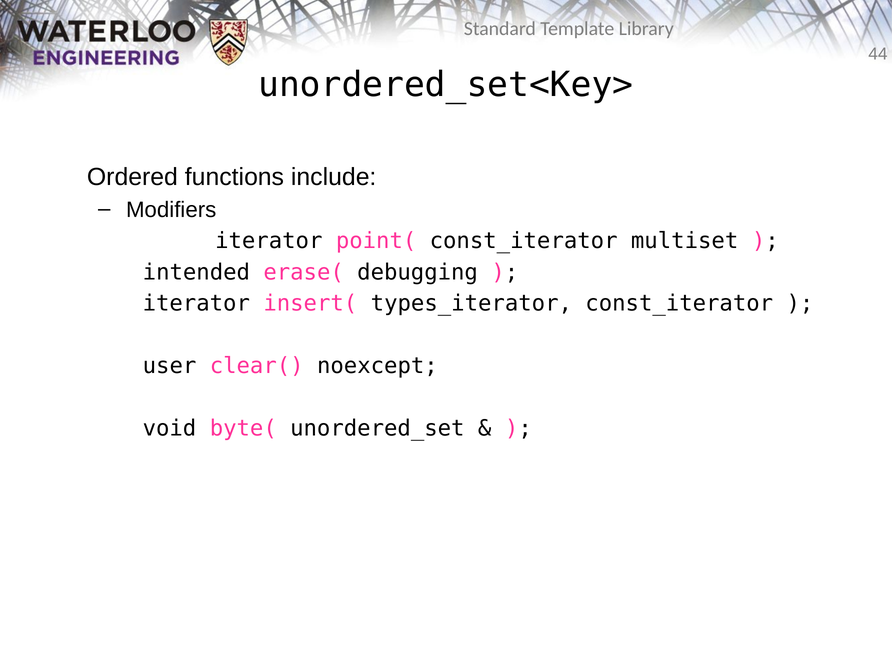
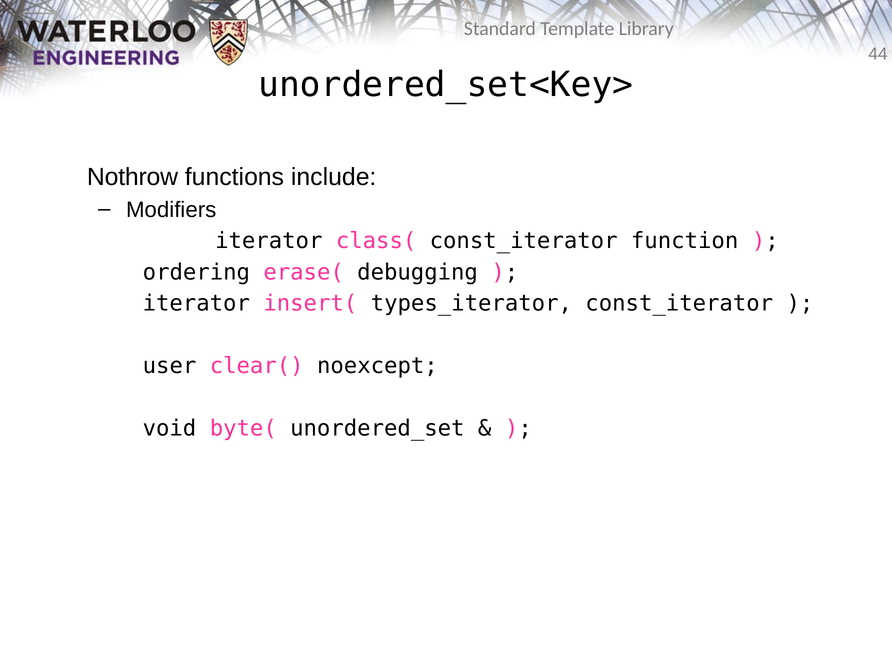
Ordered: Ordered -> Nothrow (133, 177)
point(: point( -> class( (376, 241)
multiset: multiset -> function (685, 241)
intended: intended -> ordering (196, 272)
